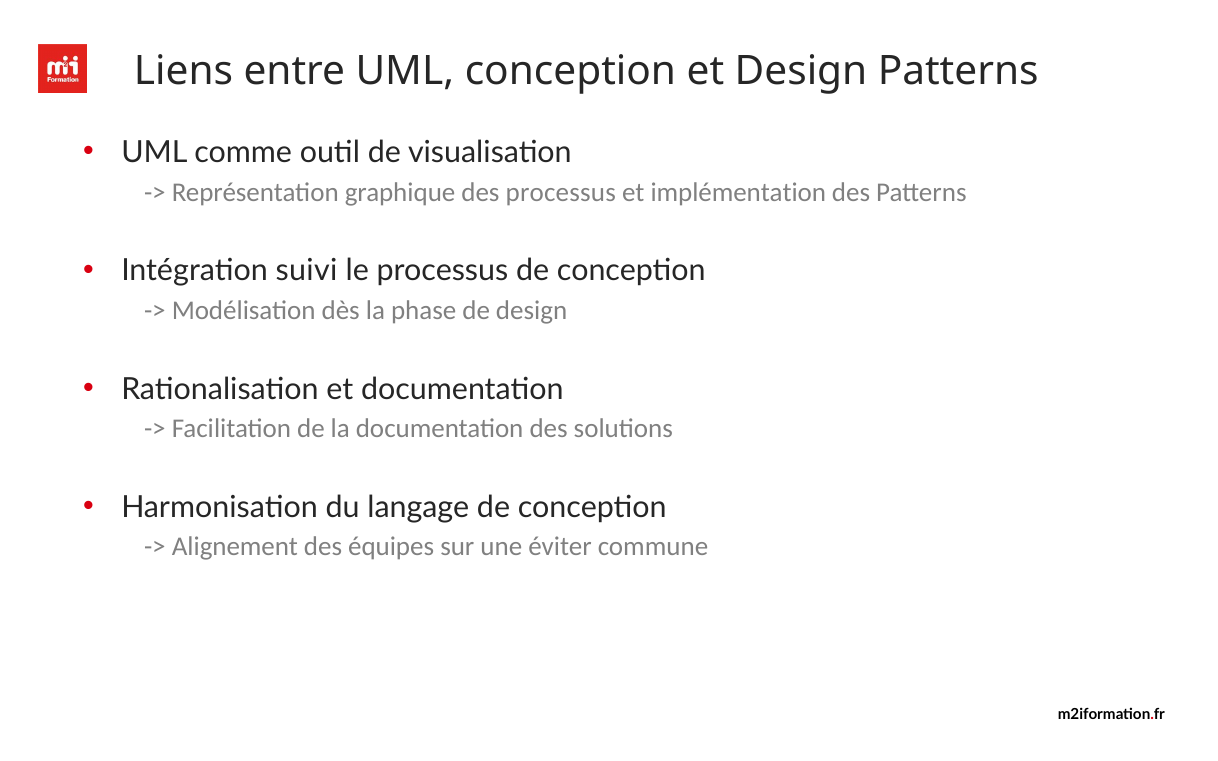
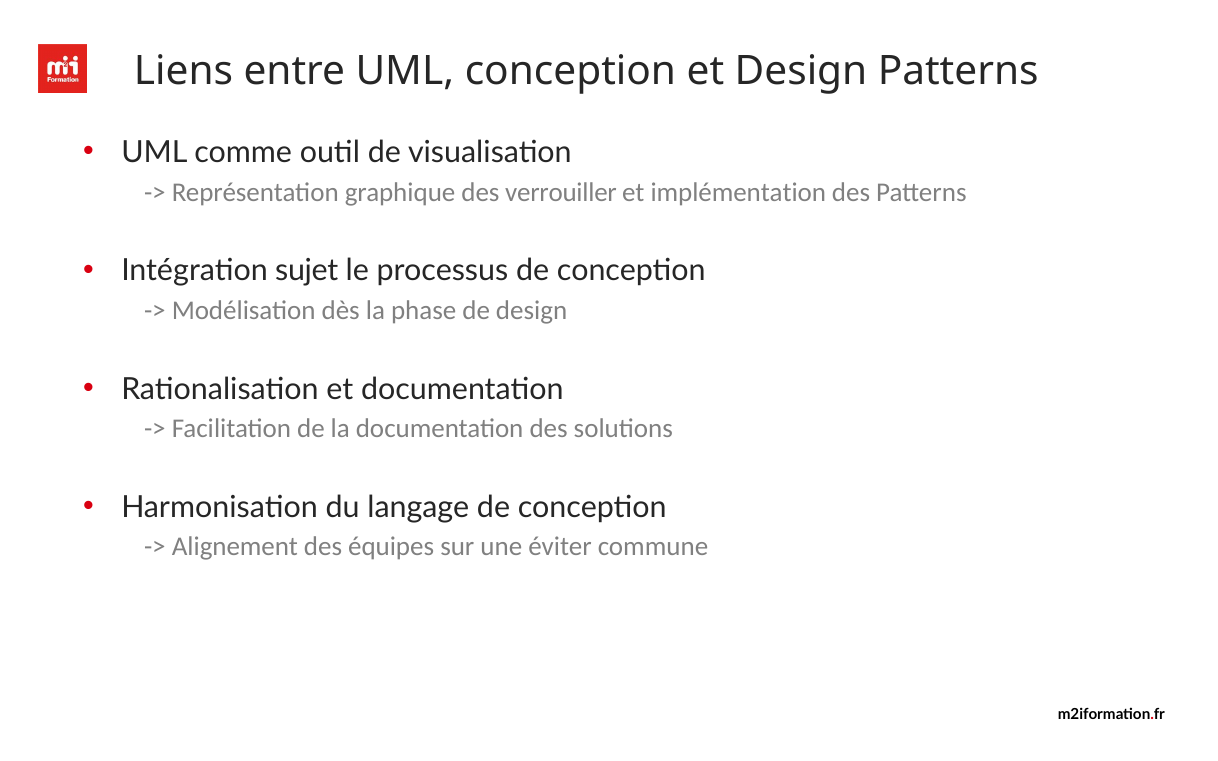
des processus: processus -> verrouiller (561, 192)
suivi: suivi -> sujet (307, 271)
